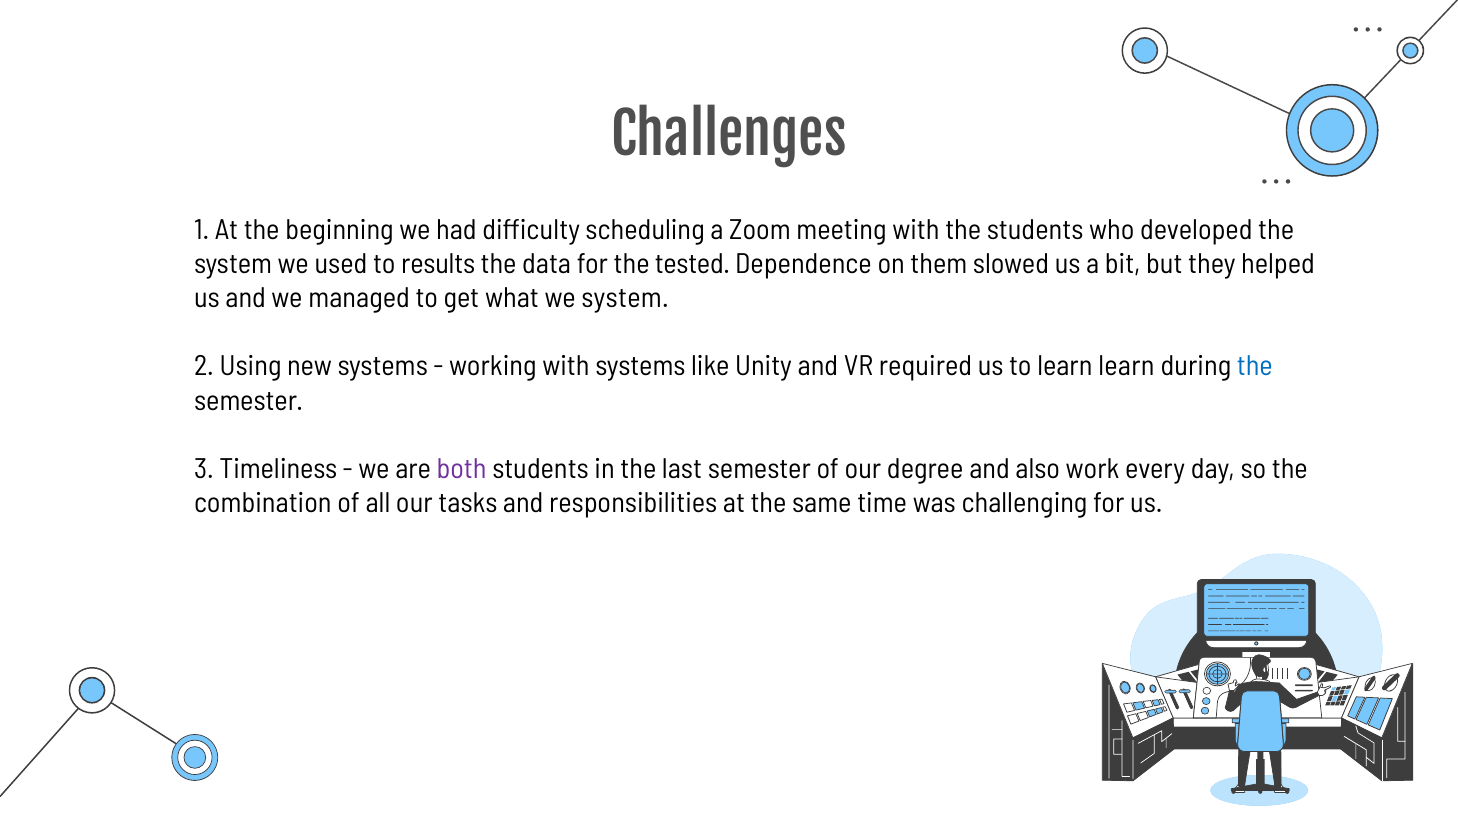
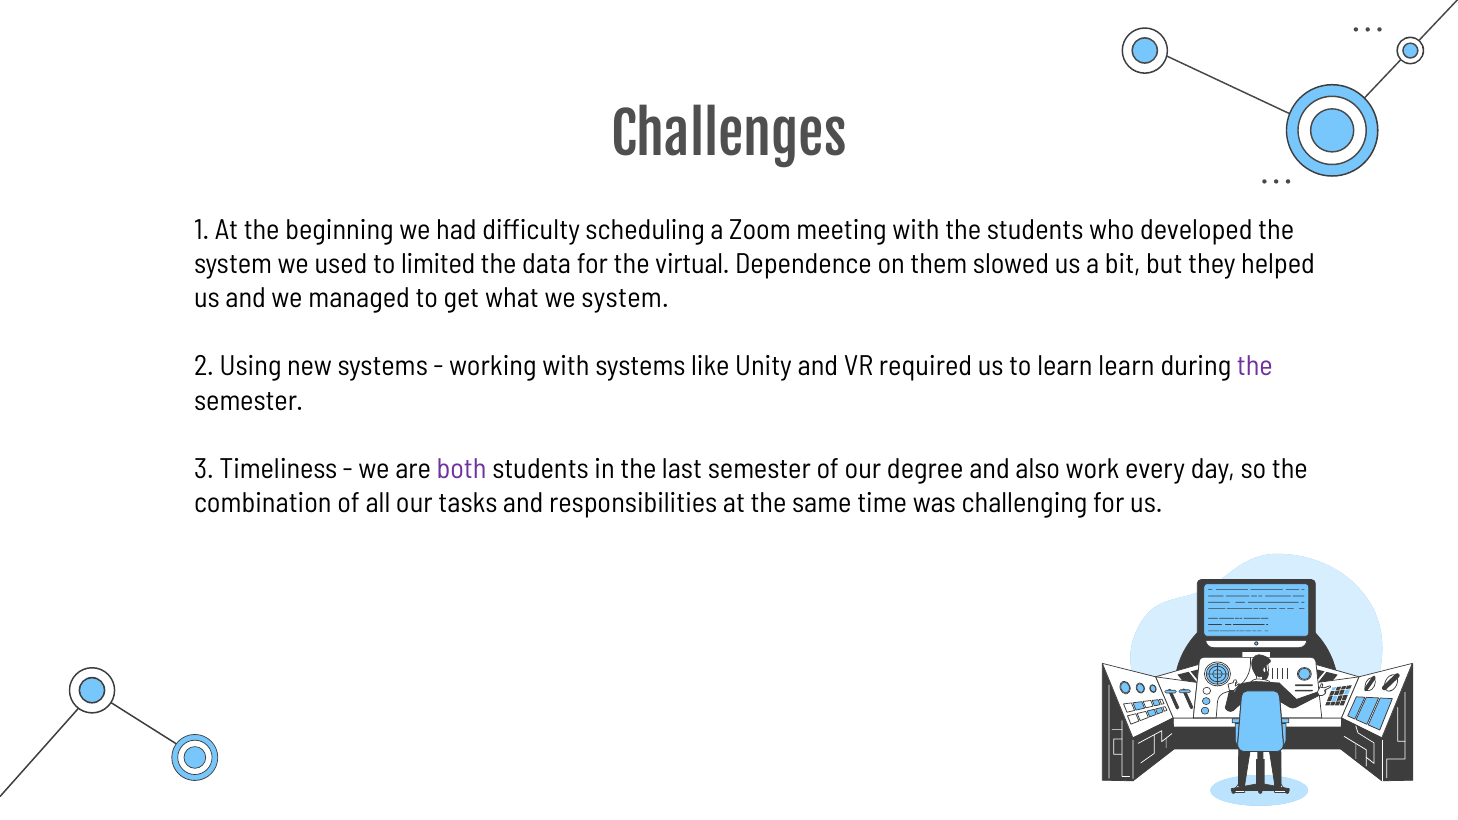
results: results -> limited (438, 265)
tested: tested -> virtual (692, 265)
the colour: blue -> purple (1255, 367)
